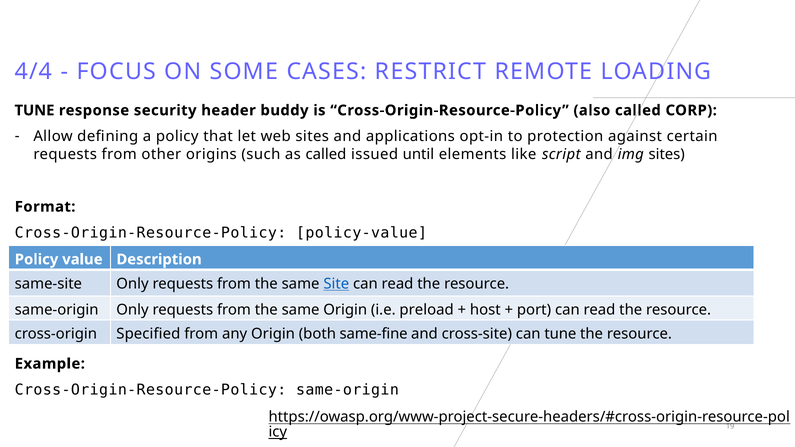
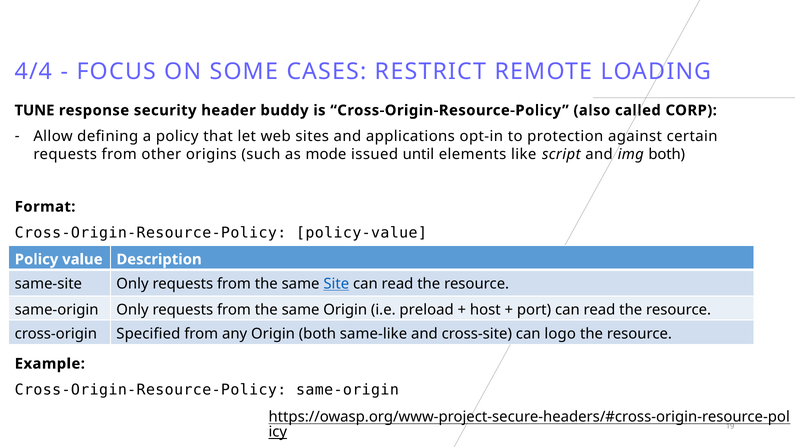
as called: called -> mode (326, 154)
img sites: sites -> both (667, 154)
same-fine: same-fine -> same-like (374, 334)
can tune: tune -> logo (560, 334)
